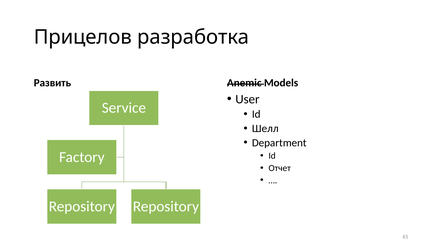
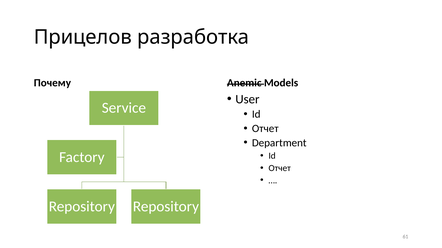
Развить: Развить -> Почему (52, 83)
Шелл: Шелл -> Отчет (265, 129)
